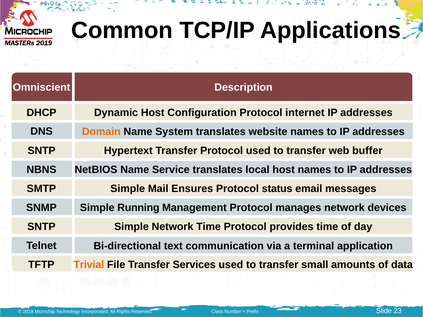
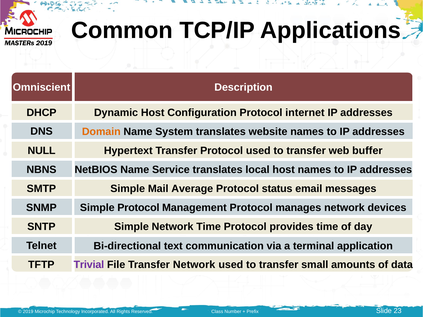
SNTP: SNTP -> NULL (42, 151)
Ensures: Ensures -> Average (192, 189)
Simple Running: Running -> Protocol (138, 208)
Trivial colour: orange -> purple (89, 265)
Transfer Services: Services -> Network (194, 265)
